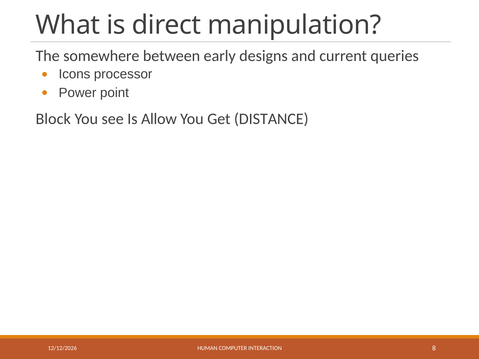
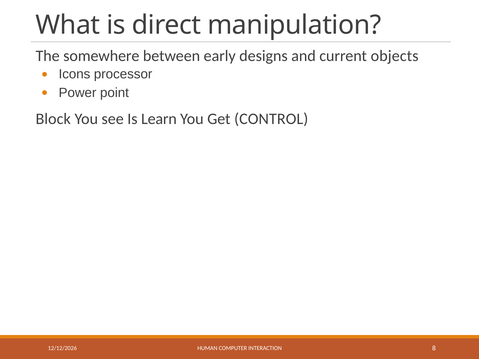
queries: queries -> objects (395, 56)
Allow: Allow -> Learn (159, 119)
DISTANCE: DISTANCE -> CONTROL (271, 119)
